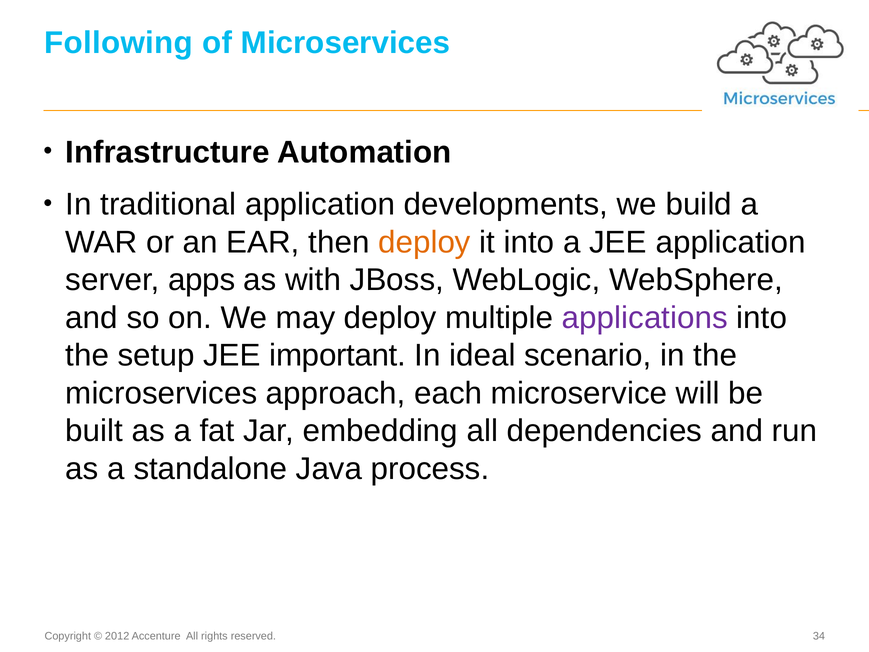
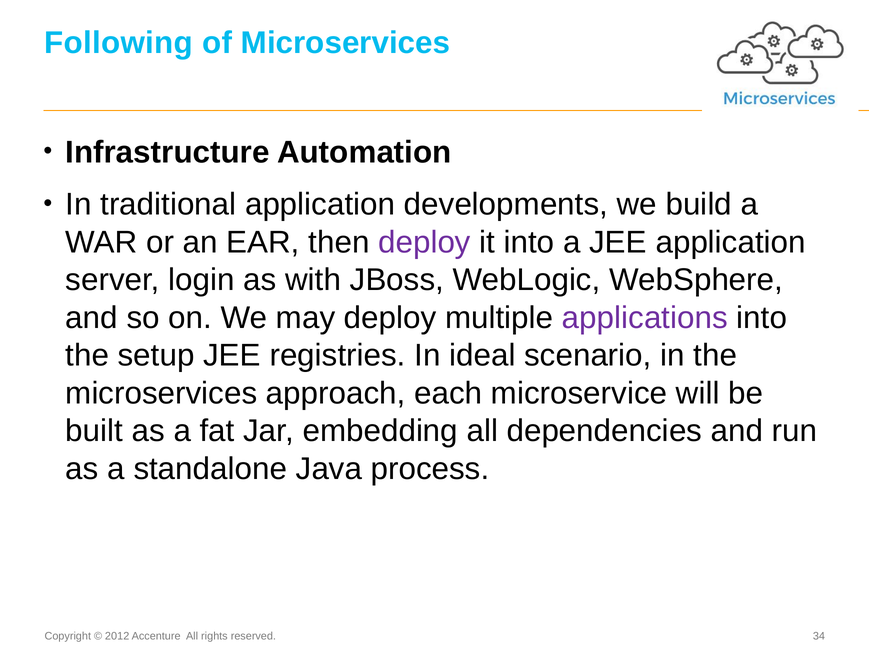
deploy colour: orange -> purple (424, 242)
apps: apps -> login (201, 280)
important: important -> registries (338, 355)
